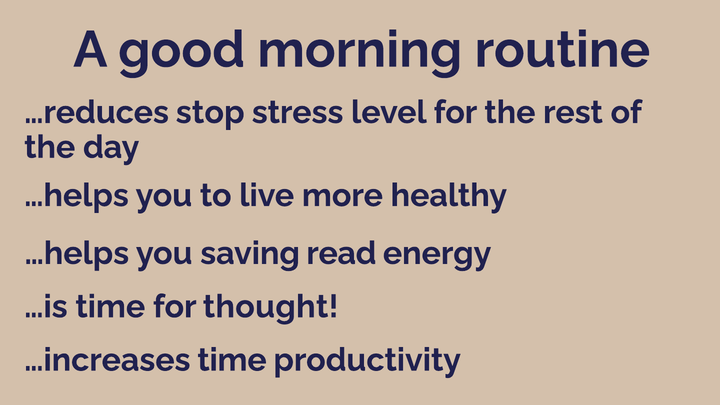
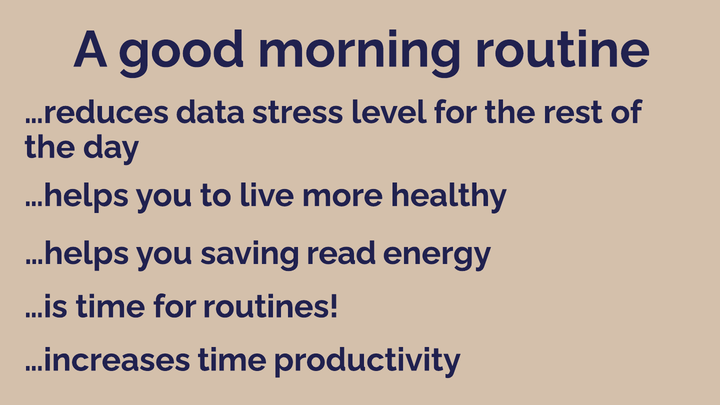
stop: stop -> data (210, 112)
thought: thought -> routines (271, 307)
